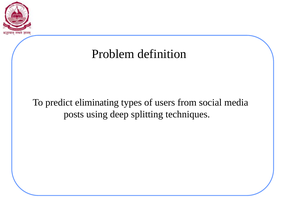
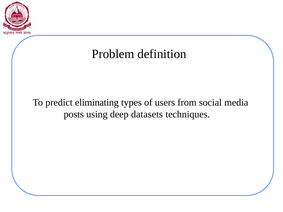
splitting: splitting -> datasets (147, 114)
